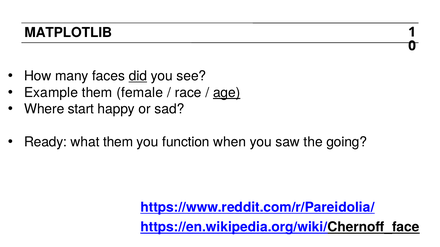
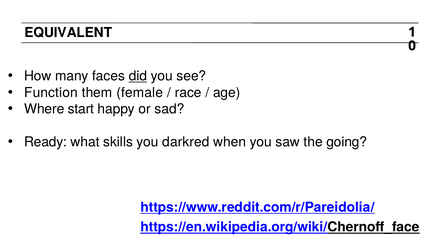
MATPLOTLIB: MATPLOTLIB -> EQUIVALENT (68, 33)
Example: Example -> Function (51, 93)
age underline: present -> none (227, 93)
what them: them -> skills (118, 142)
function: function -> darkred (186, 142)
